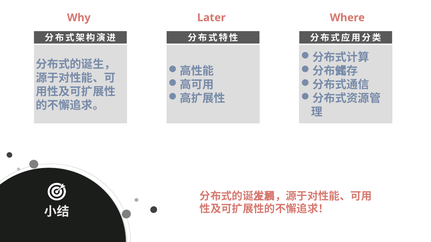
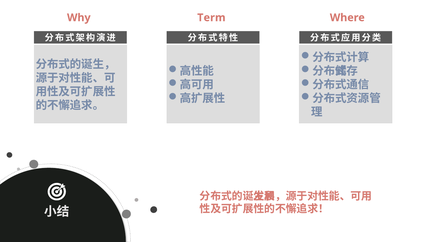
Later: Later -> Term (211, 18)
